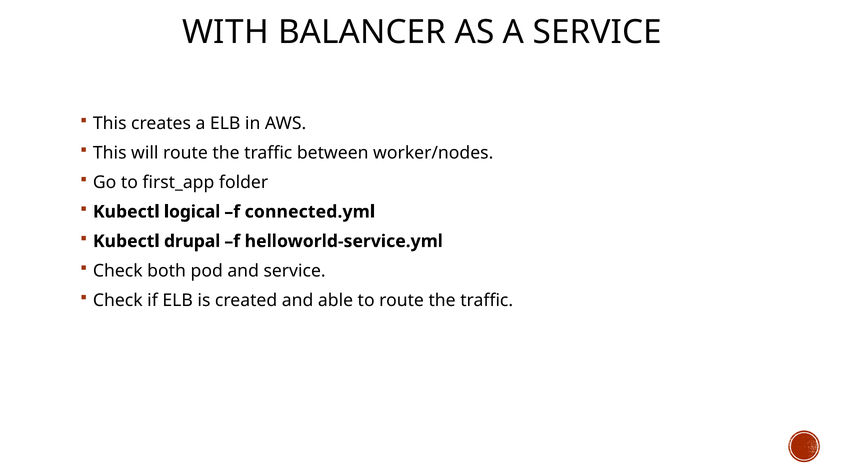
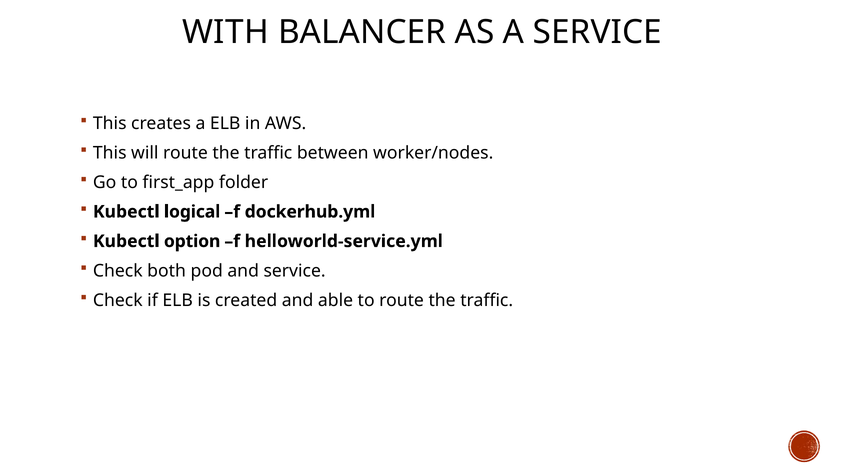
connected.yml: connected.yml -> dockerhub.yml (310, 212)
drupal: drupal -> option (192, 241)
